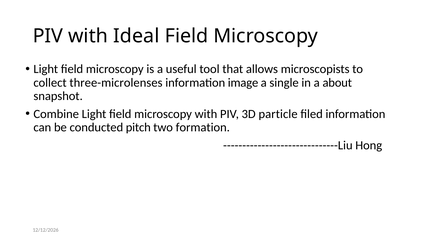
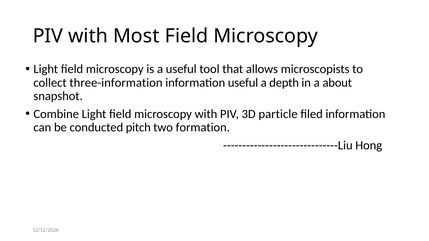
Ideal: Ideal -> Most (136, 36)
three-microlenses: three-microlenses -> three-information (116, 83)
information image: image -> useful (243, 83)
single: single -> depth (284, 83)
